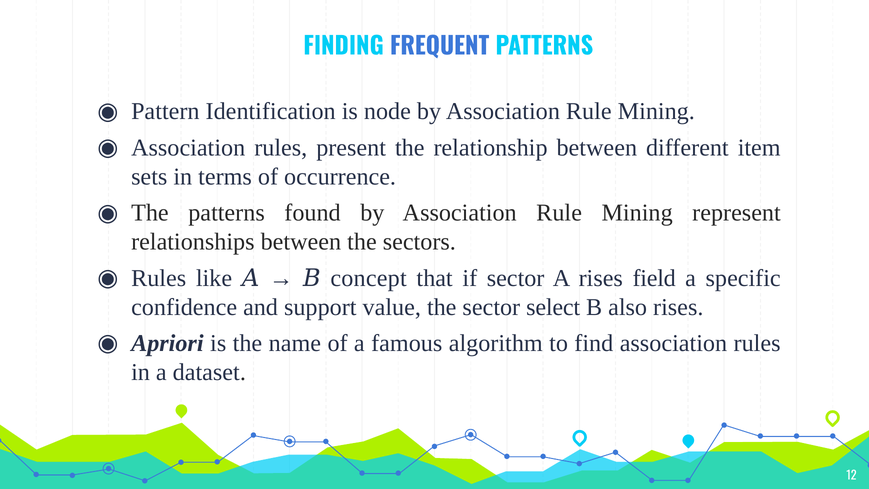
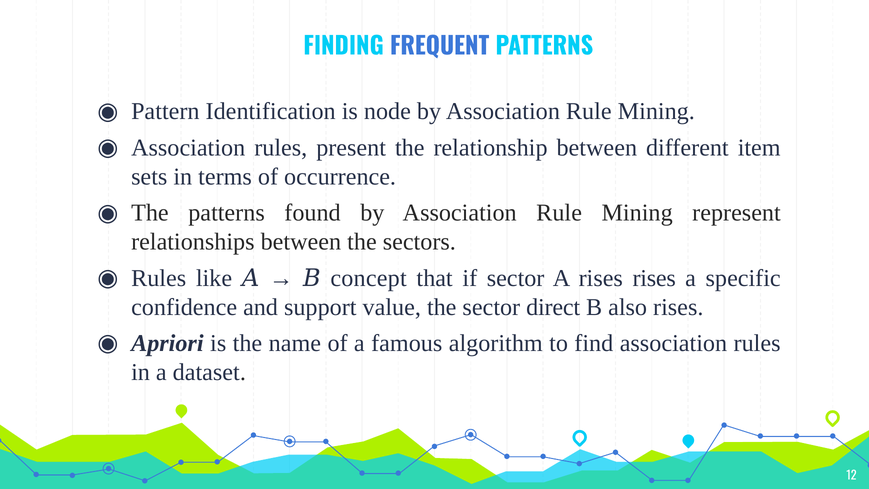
rises field: field -> rises (654, 278)
select: select -> direct (553, 307)
